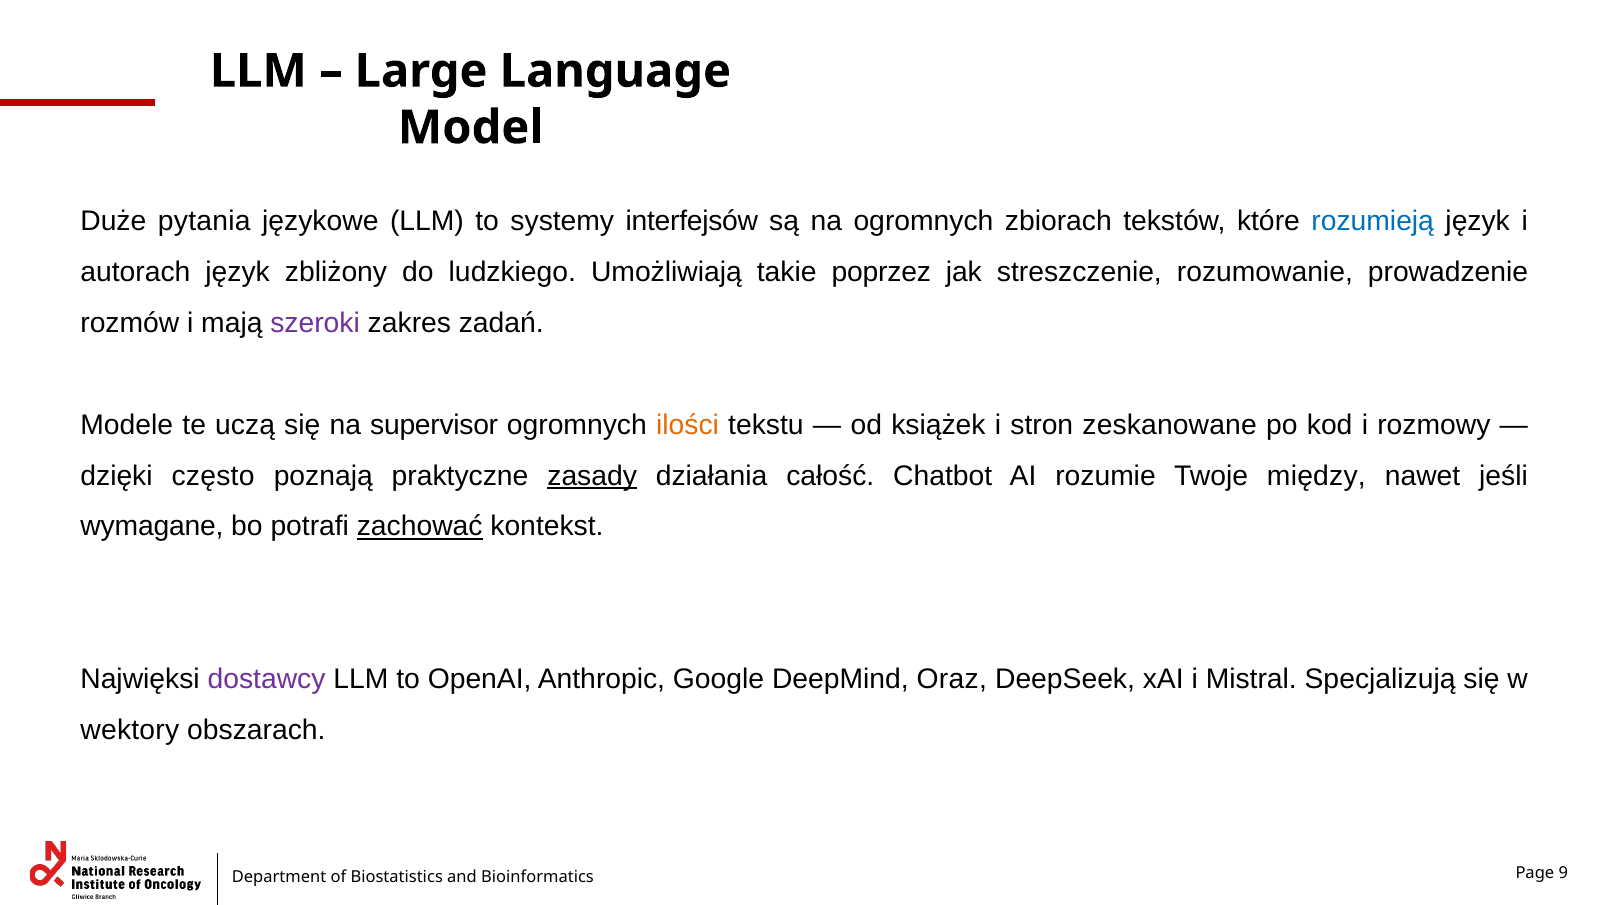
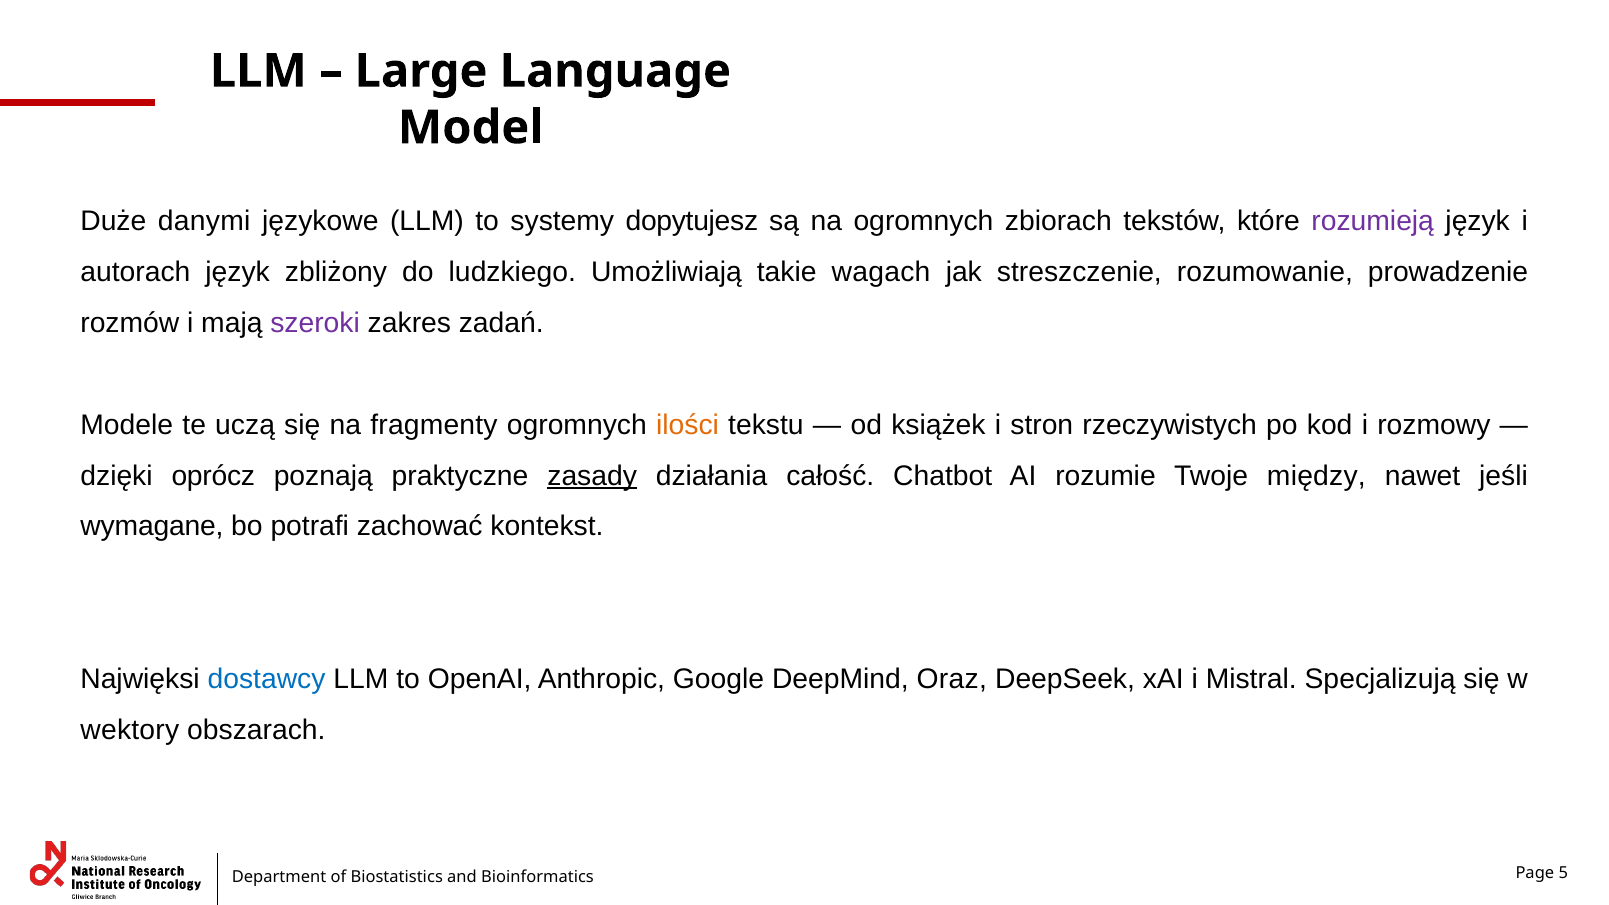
pytania: pytania -> danymi (204, 221)
interfejsów: interfejsów -> dopytujesz (692, 221)
rozumieją colour: blue -> purple (1373, 221)
poprzez: poprzez -> wagach (881, 272)
supervisor: supervisor -> fragmenty (434, 425)
zeskanowane: zeskanowane -> rzeczywistych (1170, 425)
często: często -> oprócz (213, 476)
zachować underline: present -> none (420, 526)
dostawcy colour: purple -> blue (267, 679)
9: 9 -> 5 (1563, 873)
